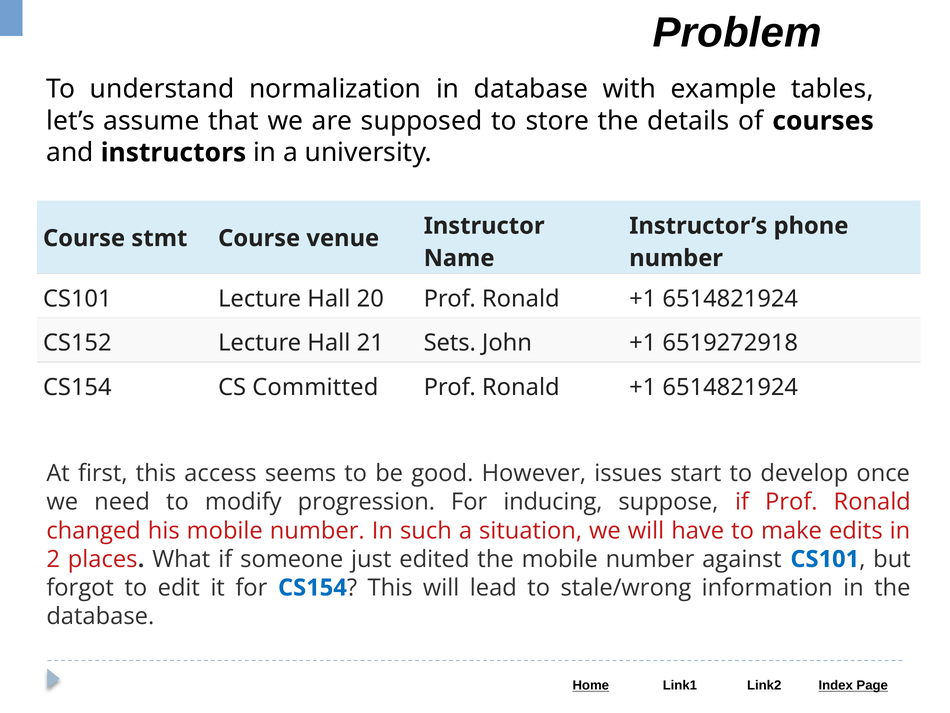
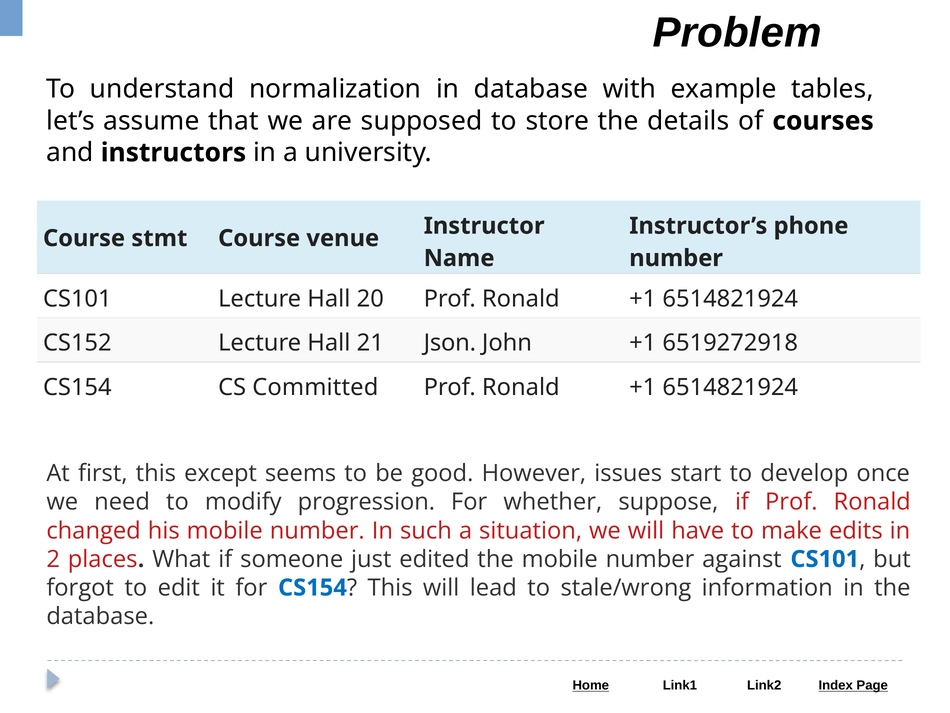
Sets: Sets -> Json (450, 343)
access: access -> except (221, 473)
inducing: inducing -> whether (553, 502)
